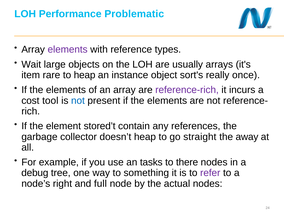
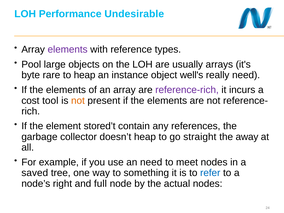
Problematic: Problematic -> Undesirable (134, 14)
Wait: Wait -> Pool (31, 64)
item: item -> byte (31, 75)
sort's: sort's -> well's (192, 75)
really once: once -> need (246, 75)
not colour: blue -> orange (78, 101)
an tasks: tasks -> need (151, 162)
there: there -> meet (187, 162)
debug: debug -> saved (35, 173)
refer colour: purple -> blue (210, 173)
